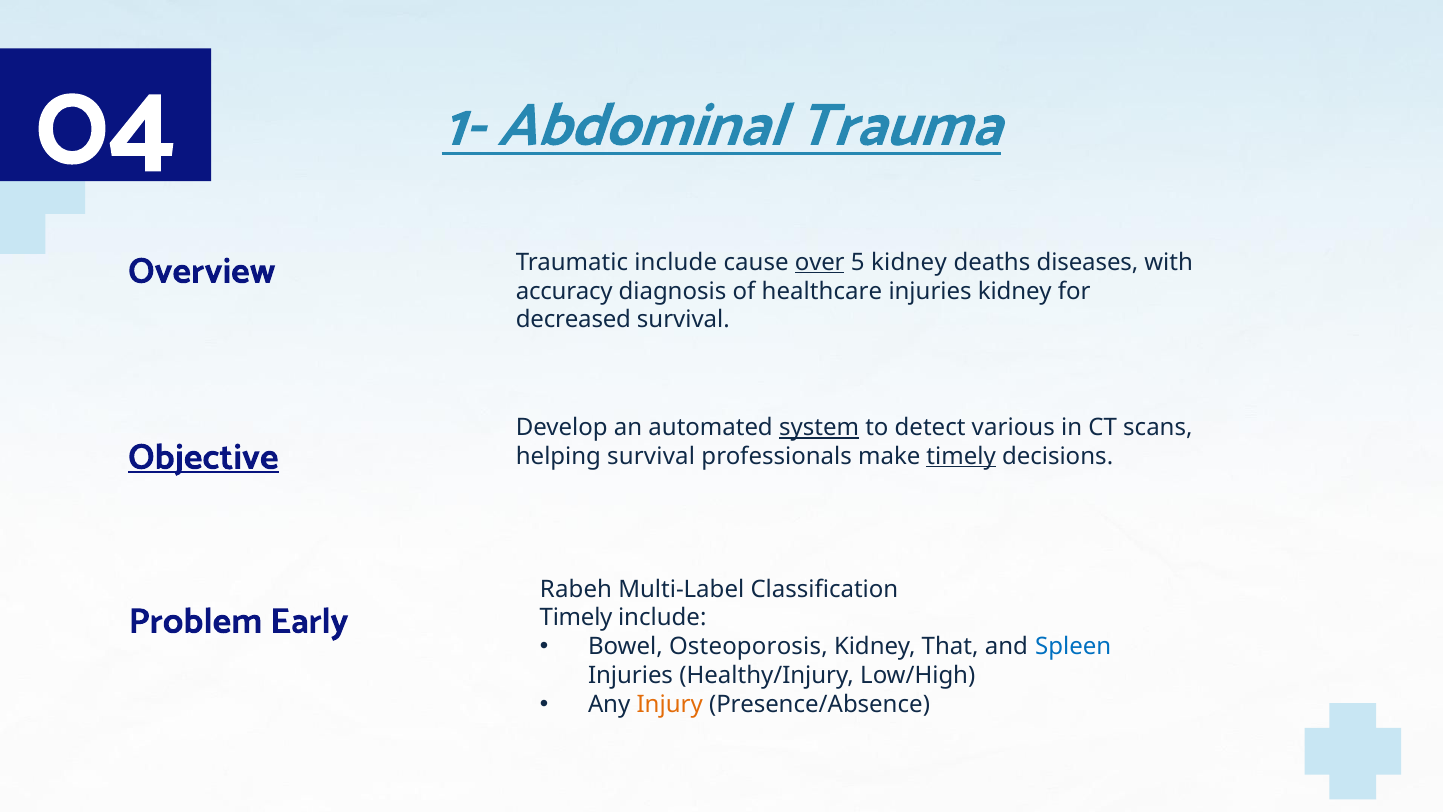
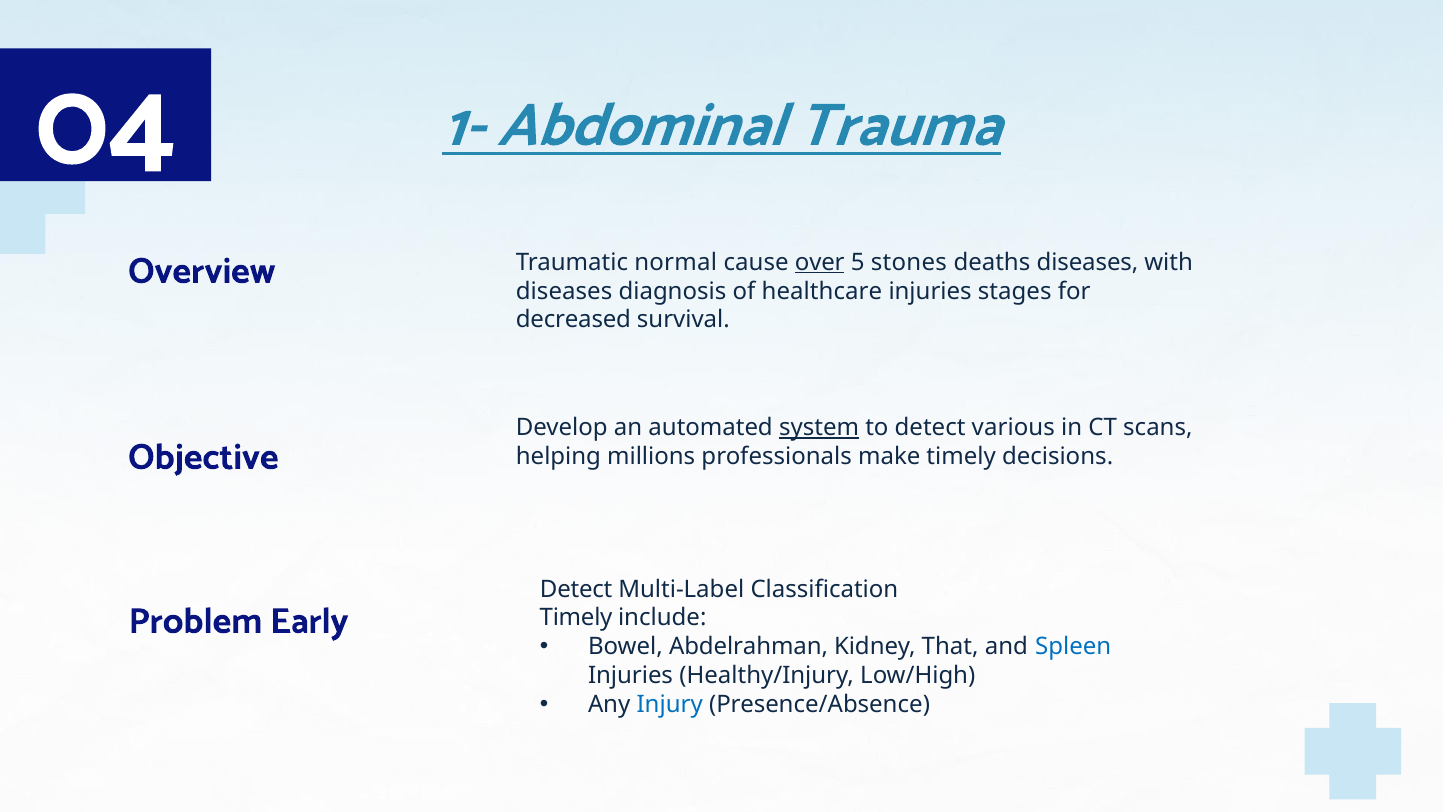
Traumatic include: include -> normal (676, 262)
5 kidney: kidney -> stones (909, 262)
accuracy: accuracy -> diseases (564, 291)
injuries kidney: kidney -> stages (1015, 291)
Objective underline: present -> none (203, 457)
helping survival: survival -> millions (651, 456)
timely underline: present -> none (961, 456)
Rabeh: Rabeh -> Detect (576, 589)
Osteoporosis: Osteoporosis -> Abdelrahman (749, 647)
Injury colour: orange -> blue (670, 704)
